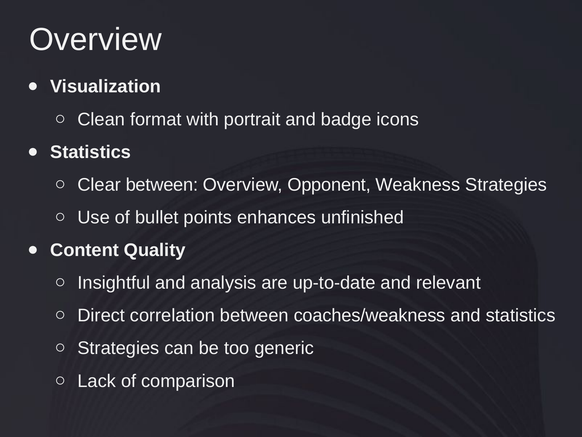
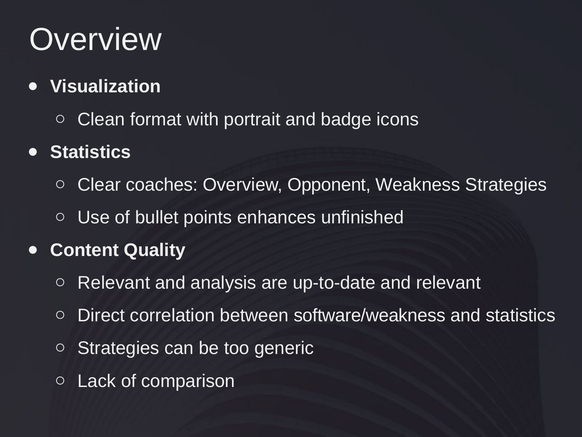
Clear between: between -> coaches (162, 185)
Insightful: Insightful -> Relevant (114, 283)
coaches/weakness: coaches/weakness -> software/weakness (370, 315)
